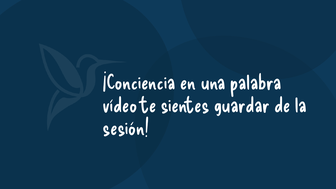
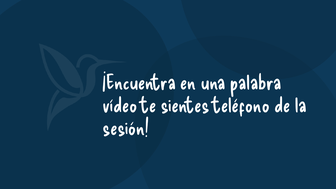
¡Conciencia: ¡Conciencia -> ¡Encuentra (139, 83)
guardar: guardar -> teléfono (242, 105)
